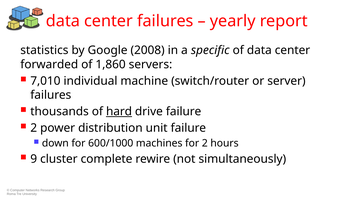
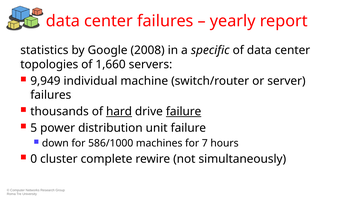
forwarded: forwarded -> topologies (49, 64)
1,860: 1,860 -> 1,660 (111, 64)
7,010: 7,010 -> 9,949 (45, 81)
failure underline: none -> present (184, 112)
2: 2 -> 5 (34, 128)
600/1000: 600/1000 -> 586/1000 (111, 143)
for 2: 2 -> 7 (205, 143)
9: 9 -> 0 (34, 159)
